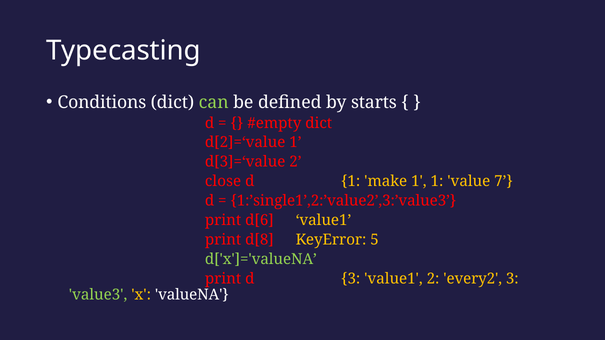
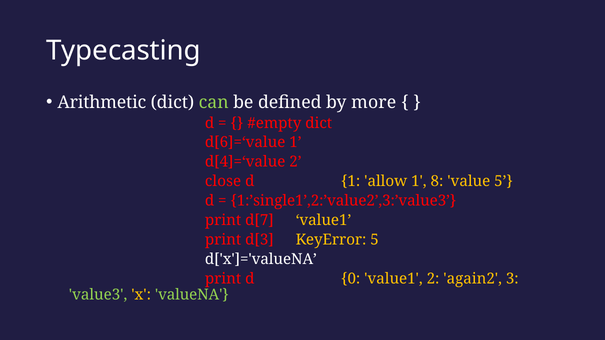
Conditions: Conditions -> Arithmetic (102, 102)
starts: starts -> more (374, 102)
d[2]=‘value: d[2]=‘value -> d[6]=‘value (245, 143)
d[3]=‘value: d[3]=‘value -> d[4]=‘value (245, 162)
make: make -> allow (386, 182)
1 1: 1 -> 8 (437, 182)
value 7: 7 -> 5 (504, 182)
d[6: d[6 -> d[7 (259, 221)
d[8: d[8 -> d[3 (259, 240)
d['x']='valueNA colour: light green -> white (261, 259)
d 3: 3 -> 0 (351, 279)
every2: every2 -> again2 (473, 279)
valueNA colour: white -> light green (192, 295)
